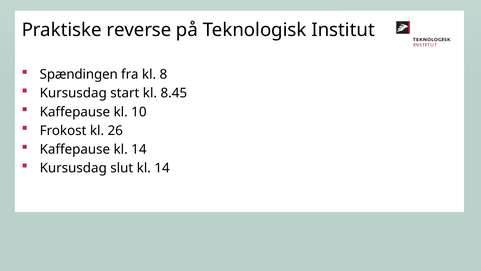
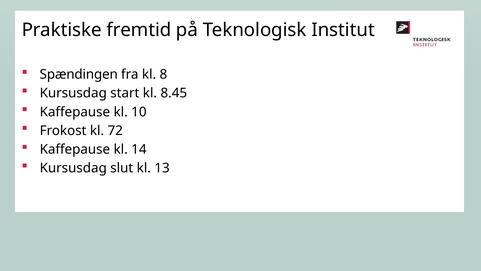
reverse: reverse -> fremtid (139, 30)
26: 26 -> 72 (115, 131)
slut kl 14: 14 -> 13 (162, 168)
